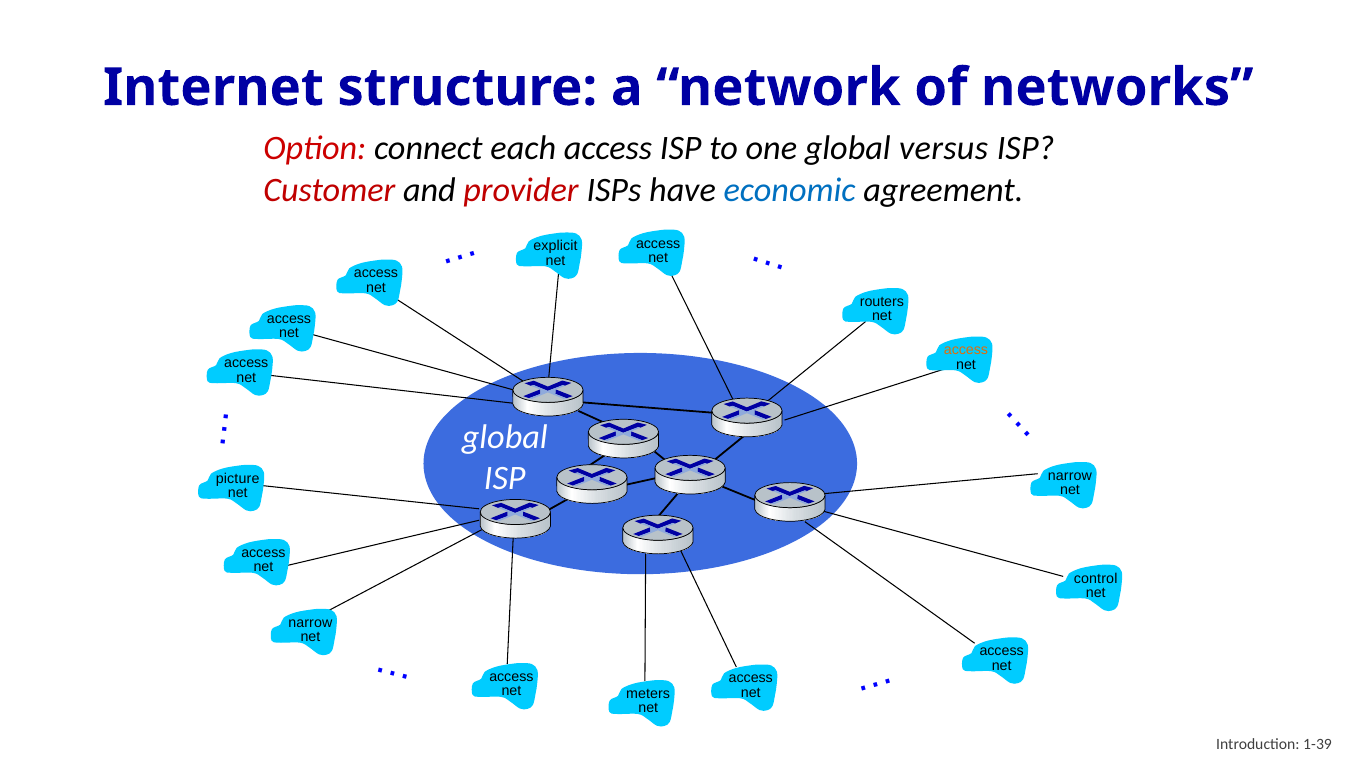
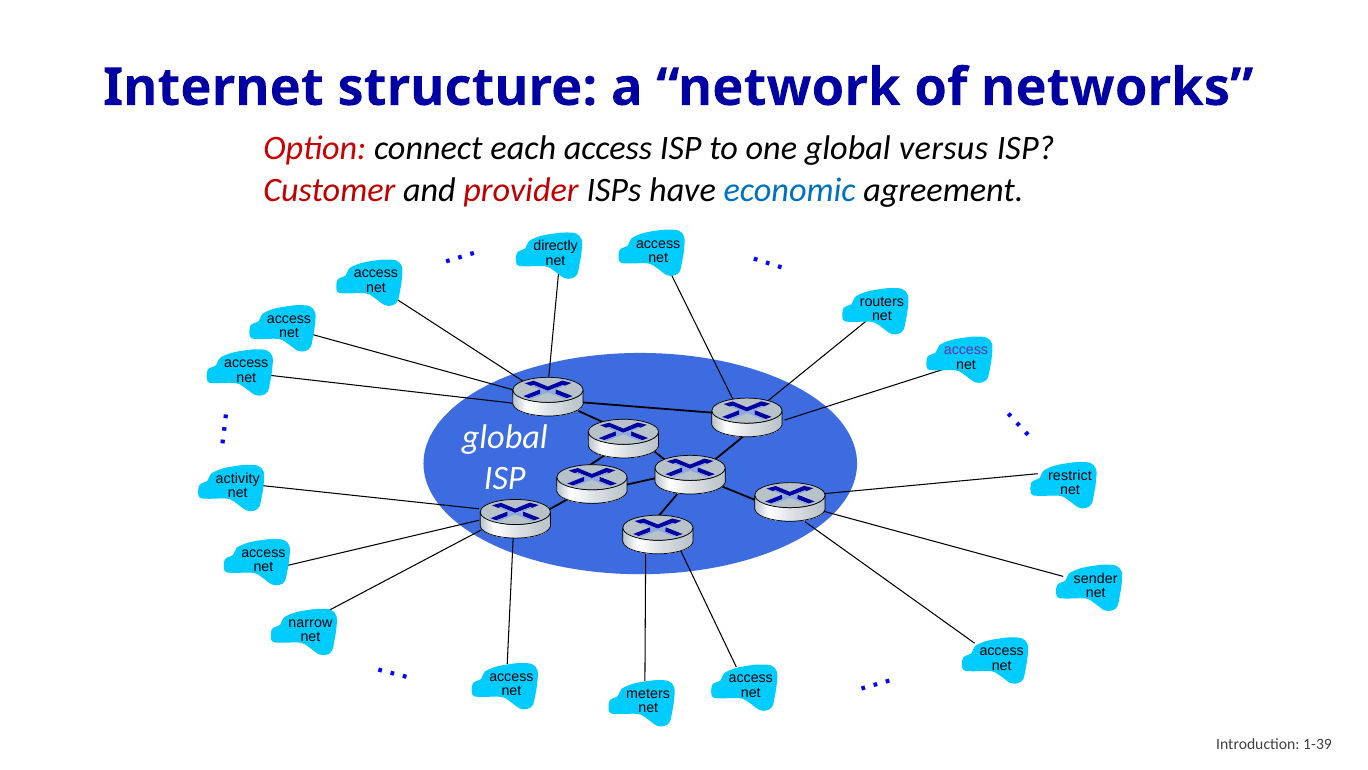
explicit: explicit -> directly (556, 246)
access colour: orange -> purple (966, 350)
narrow: narrow -> restrict (1070, 475)
picture: picture -> activity (238, 478)
control: control -> sender (1096, 578)
